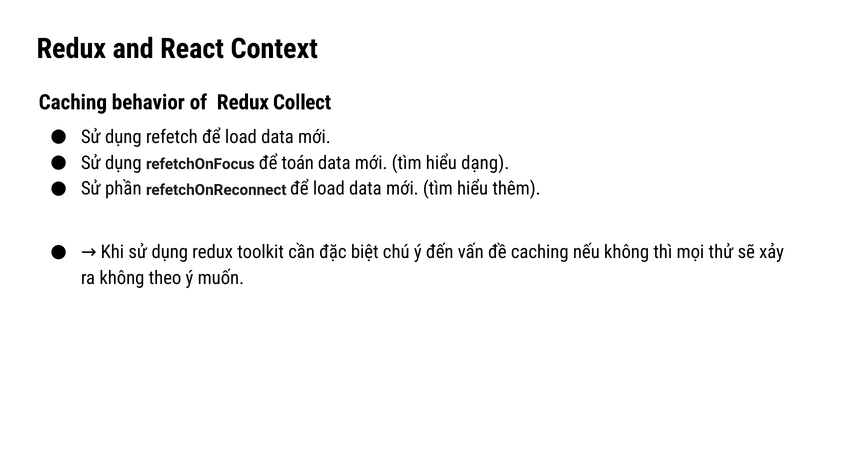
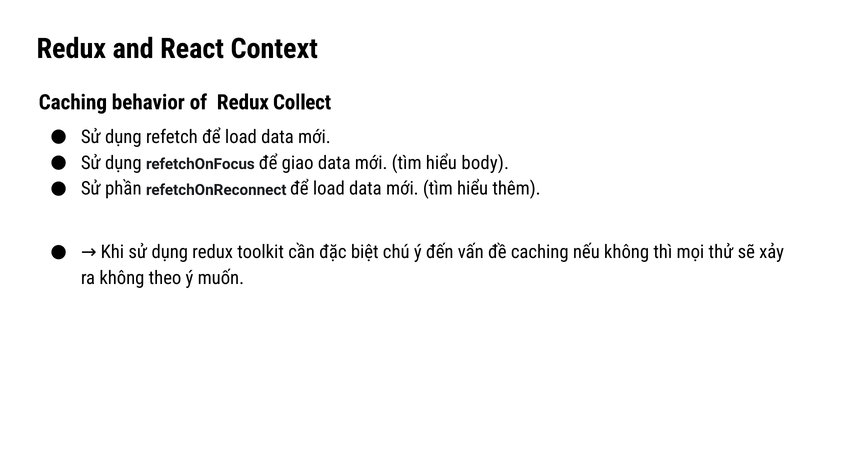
toán: toán -> giao (298, 163)
dạng: dạng -> body (485, 163)
